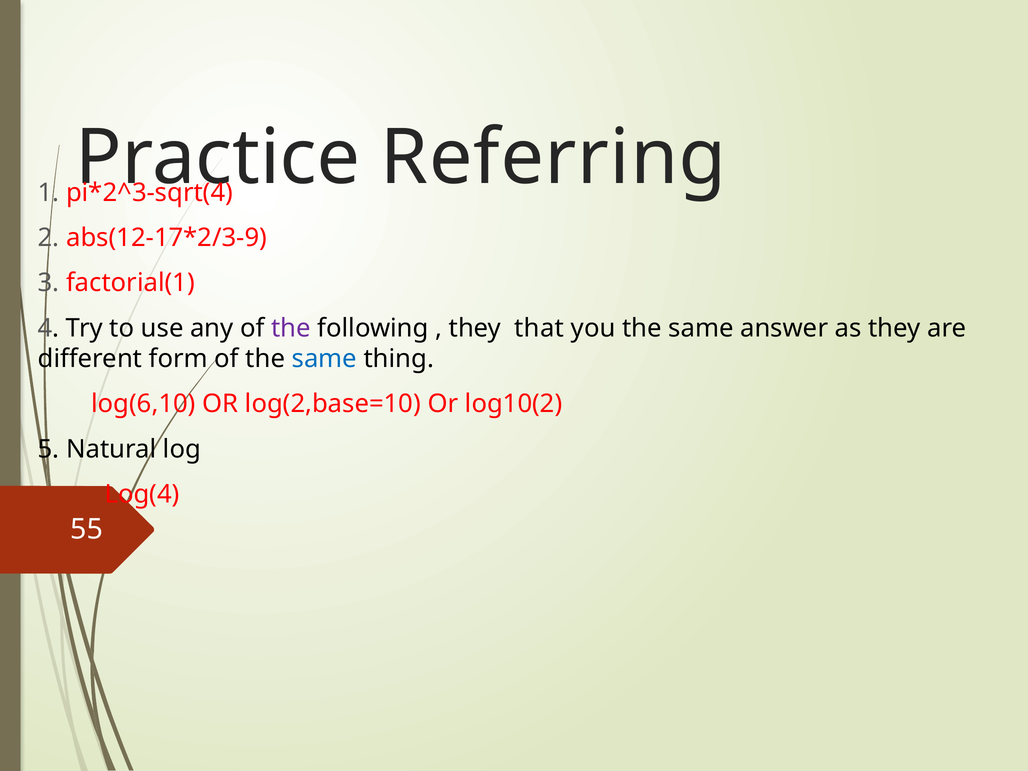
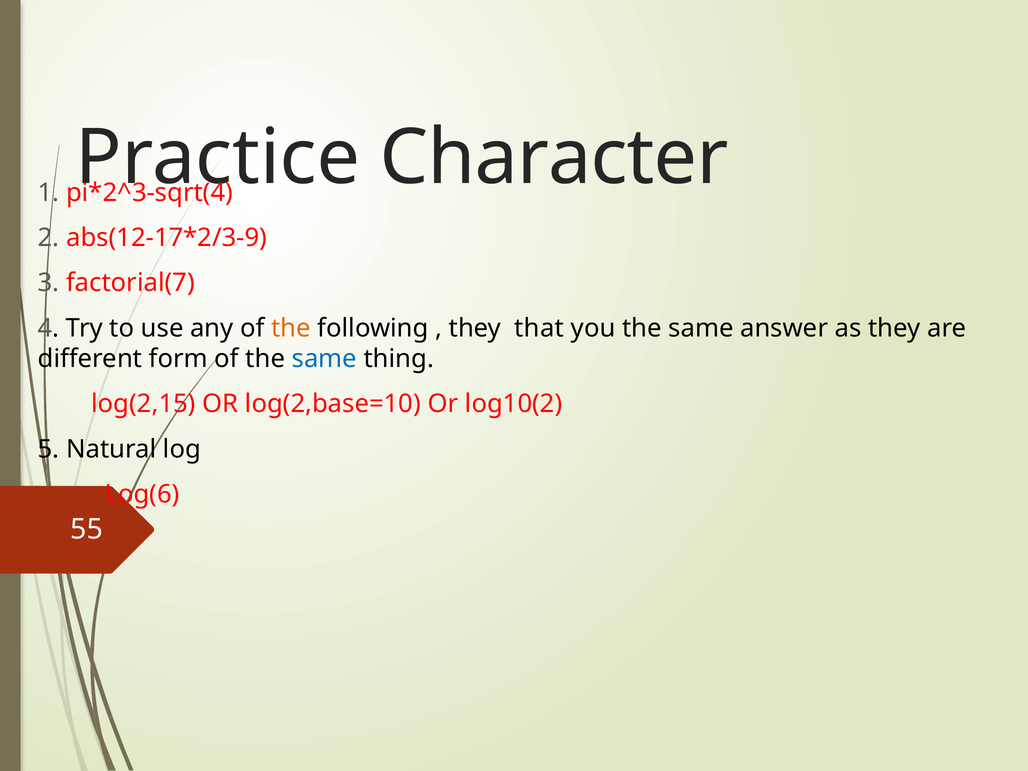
Referring: Referring -> Character (554, 158)
factorial(1: factorial(1 -> factorial(7 (130, 283)
the colour: purple -> orange (291, 328)
log(6,10: log(6,10 -> log(2,15 (143, 404)
Log(4: Log(4 -> Log(6 (142, 494)
